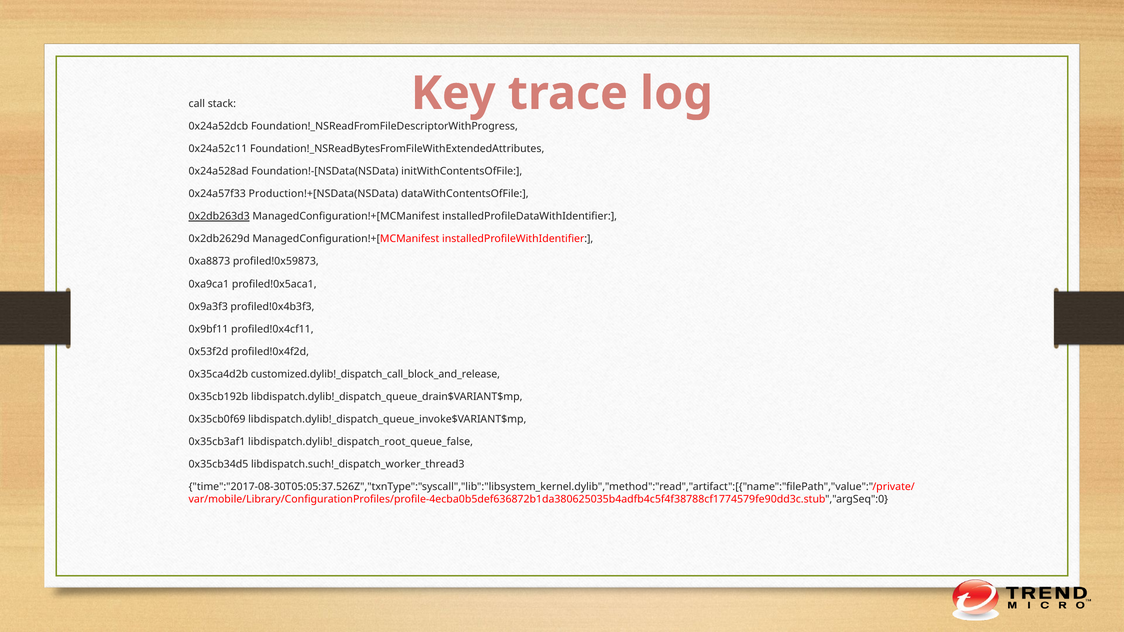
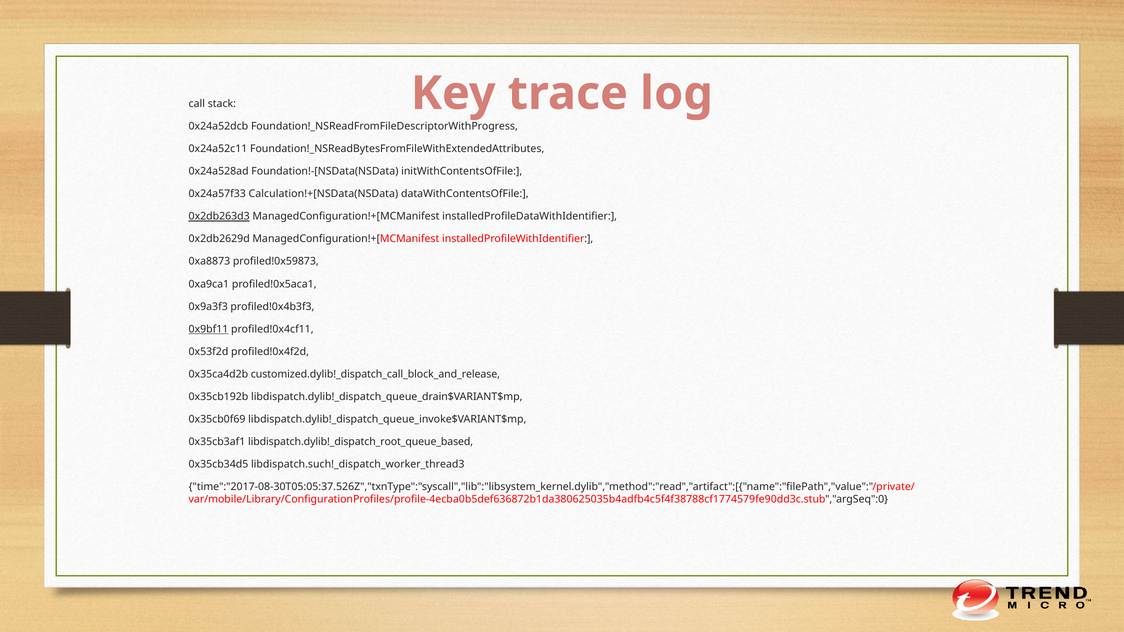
Production!+[NSData(NSData: Production!+[NSData(NSData -> Calculation!+[NSData(NSData (323, 194)
0x9bf11 underline: none -> present (208, 329)
libdispatch.dylib!_dispatch_root_queue_false: libdispatch.dylib!_dispatch_root_queue_false -> libdispatch.dylib!_dispatch_root_queue_based (361, 442)
